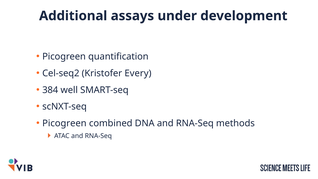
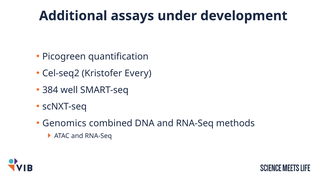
Picogreen: Picogreen -> Genomics (64, 123)
